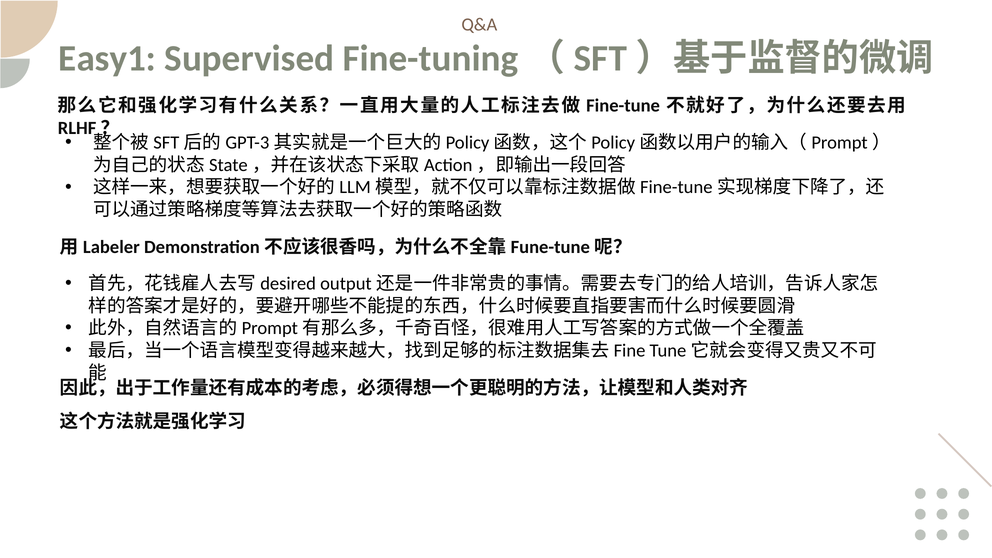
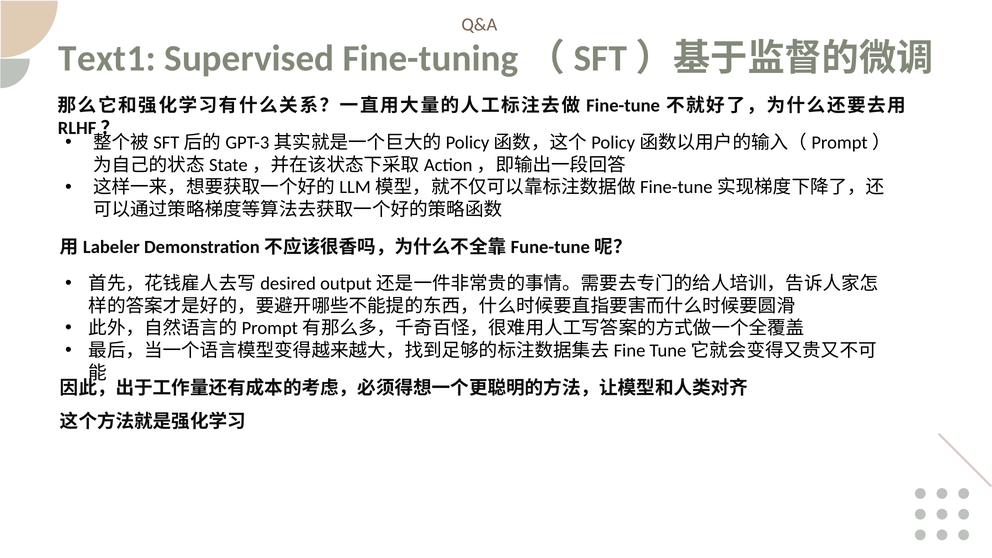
Easy1: Easy1 -> Text1 (107, 59)
